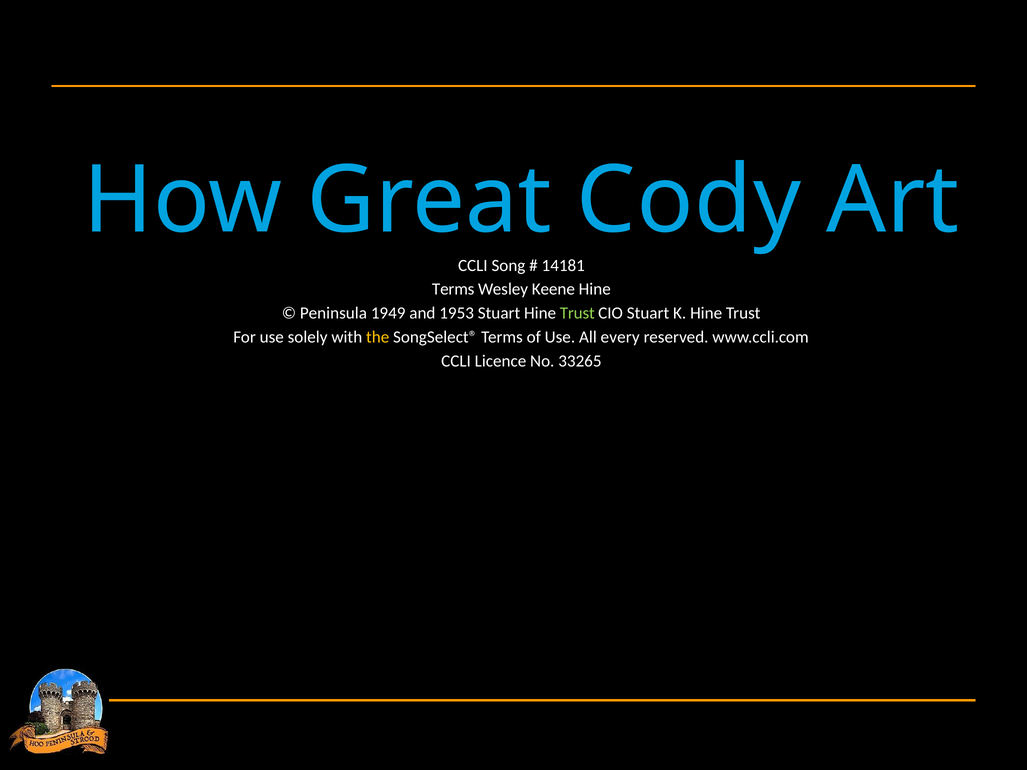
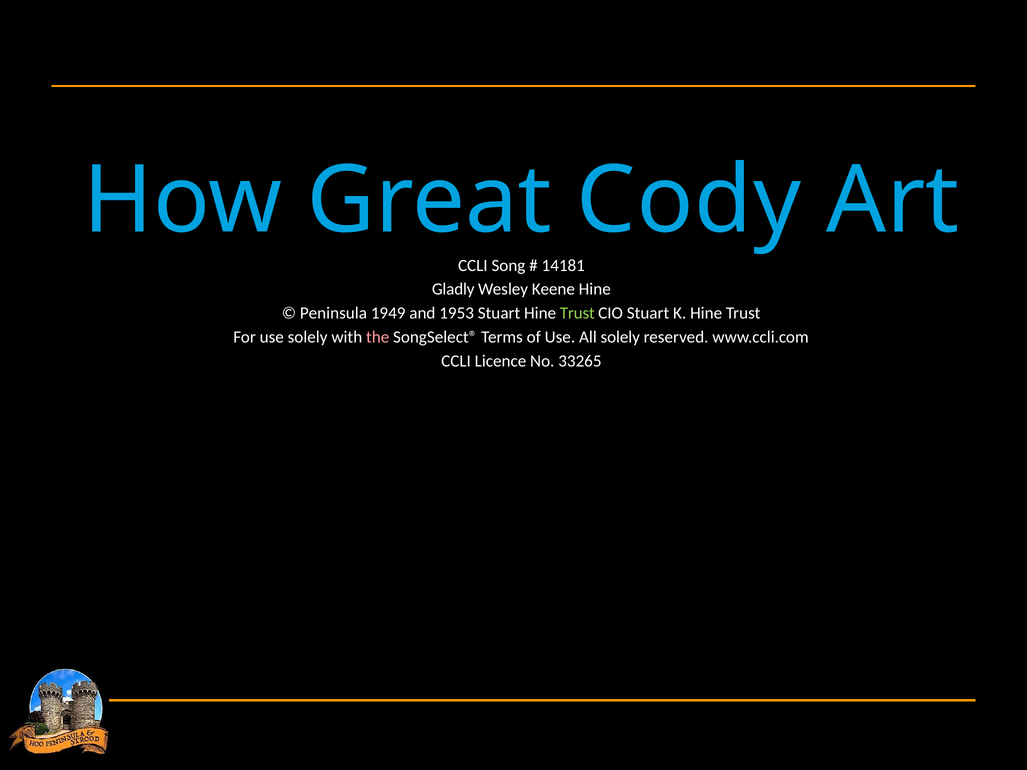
Terms: Terms -> Gladly (453, 289)
the colour: yellow -> pink (378, 337)
All every: every -> solely (620, 337)
